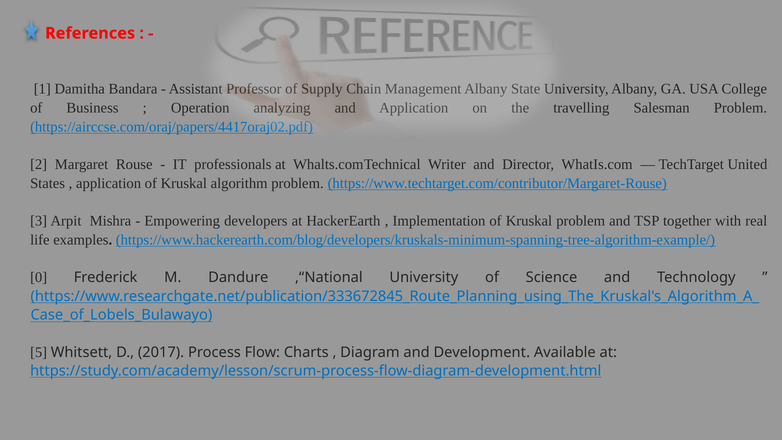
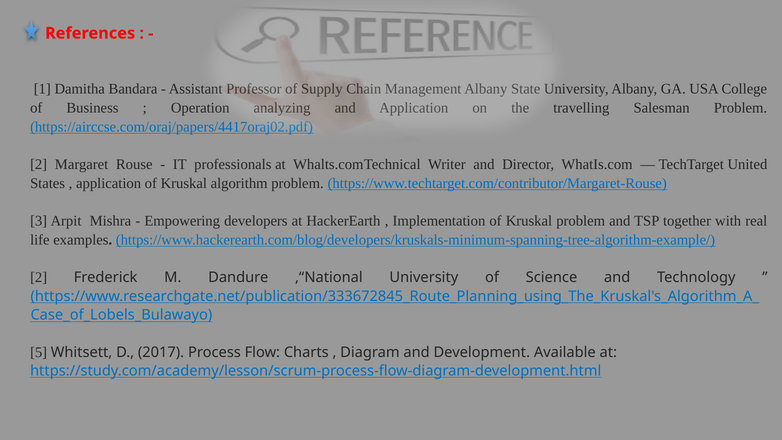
0: 0 -> 2 (39, 277)
